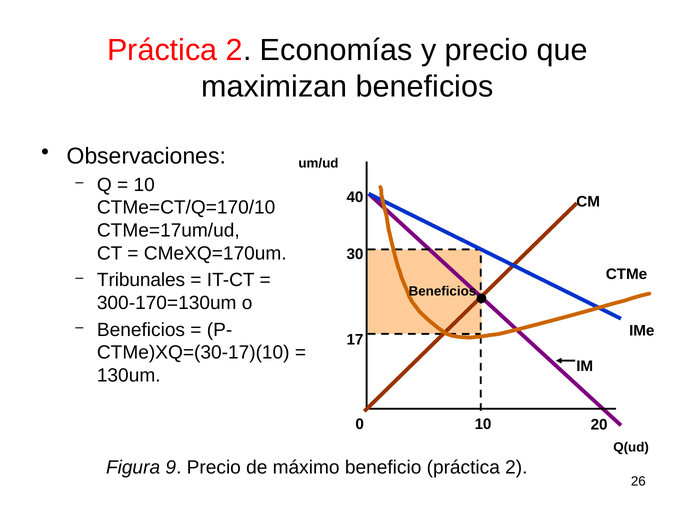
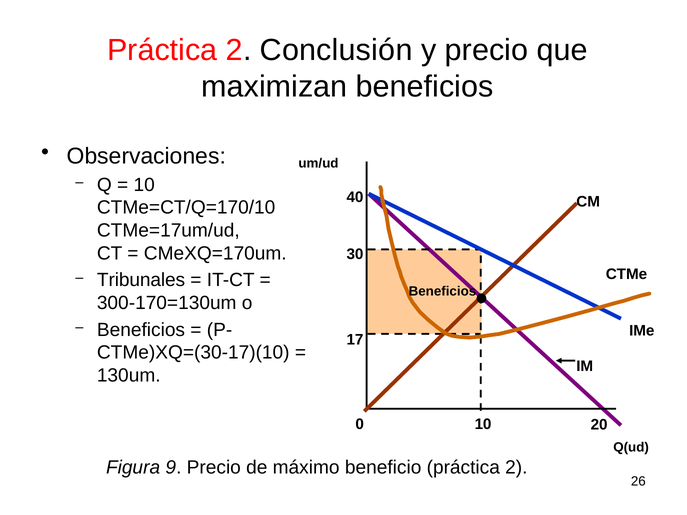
Economías: Economías -> Conclusión (336, 50)
